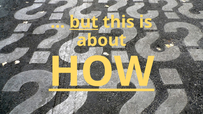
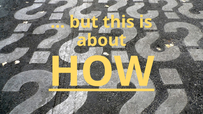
but underline: present -> none (84, 22)
